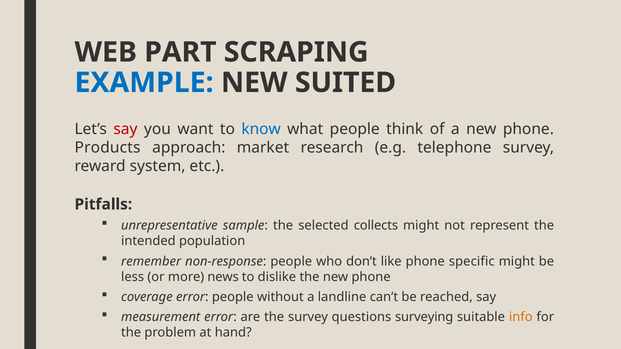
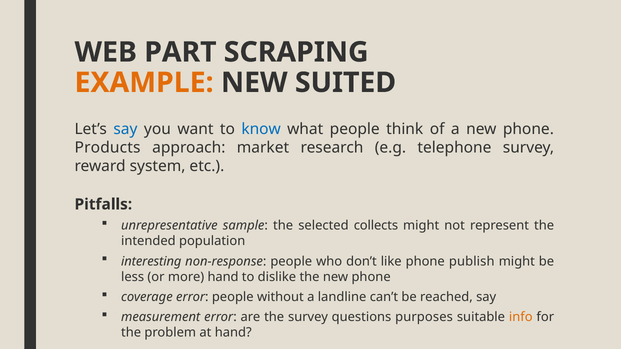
EXAMPLE colour: blue -> orange (144, 83)
say colour: red -> blue (125, 129)
remember: remember -> interesting (151, 261)
specific: specific -> publish (472, 261)
more news: news -> hand (223, 277)
surveying: surveying -> purposes (424, 317)
